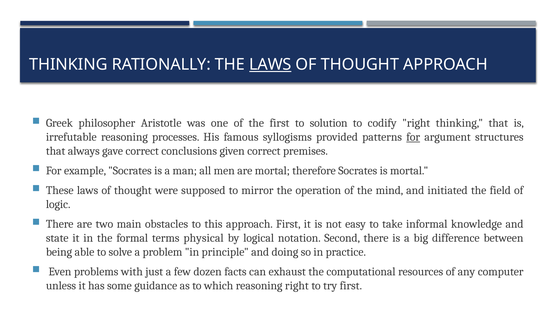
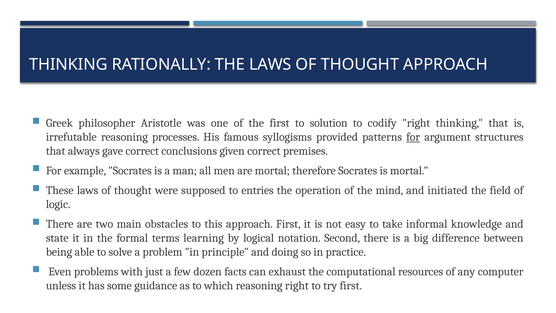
LAWS underline: present -> none (270, 64)
mirror: mirror -> entries (257, 190)
physical: physical -> learning (204, 238)
